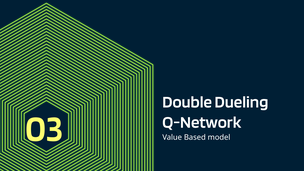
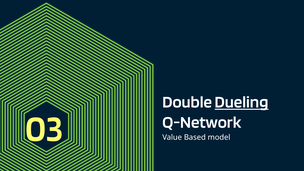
Dueling underline: none -> present (242, 102)
